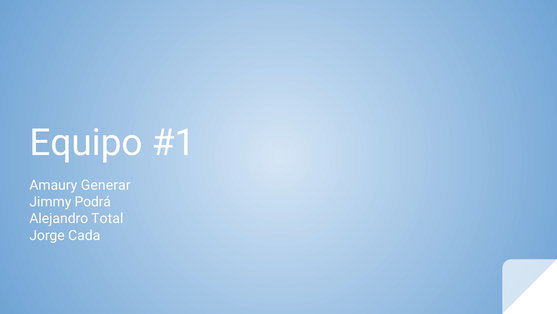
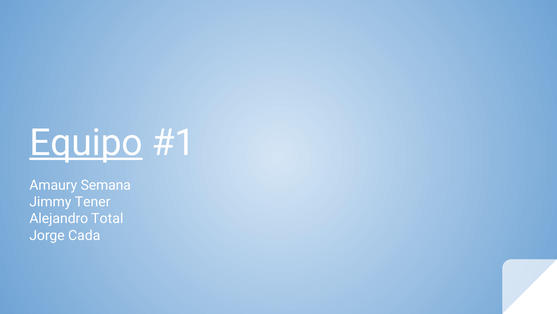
Equipo underline: none -> present (86, 142)
Generar: Generar -> Semana (106, 185)
Podrá: Podrá -> Tener (93, 202)
